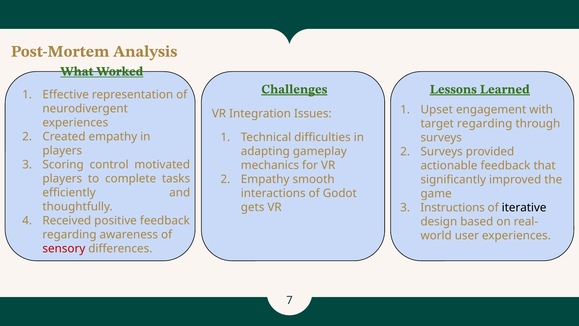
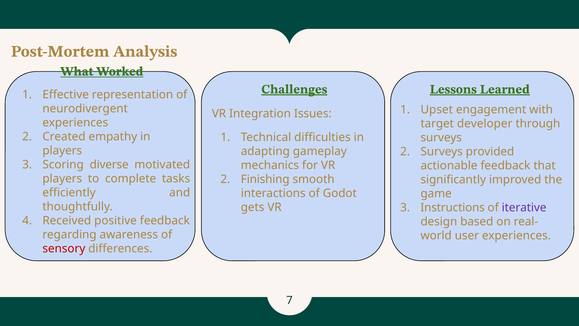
target regarding: regarding -> developer (485, 124)
control: control -> diverse (109, 165)
Empathy: Empathy -> Finishing (265, 179)
iterative colour: black -> purple (524, 208)
